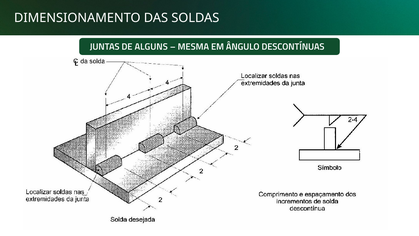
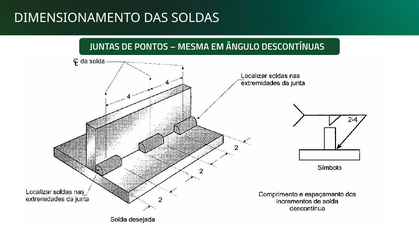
ALGUNS: ALGUNS -> PONTOS (151, 47)
